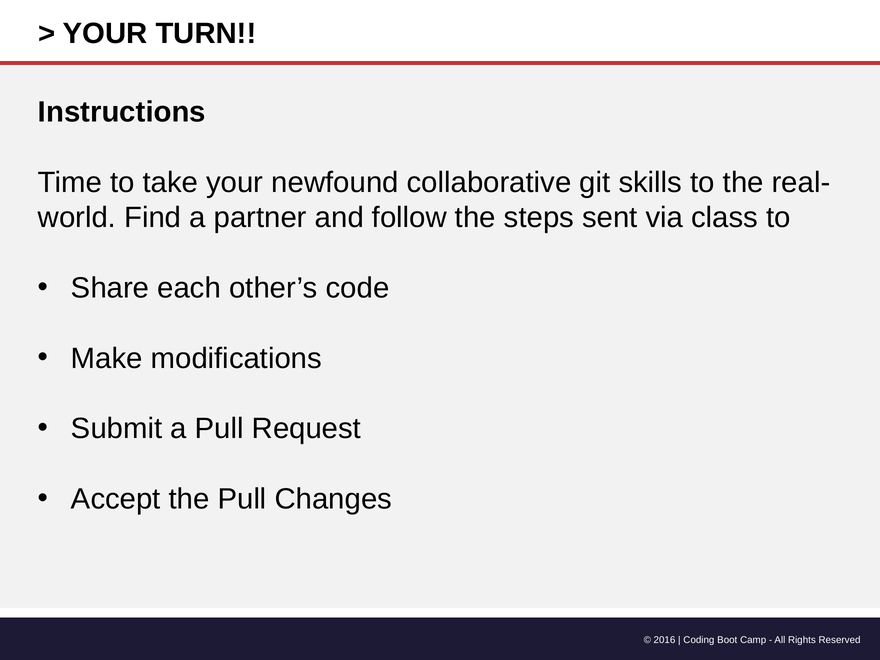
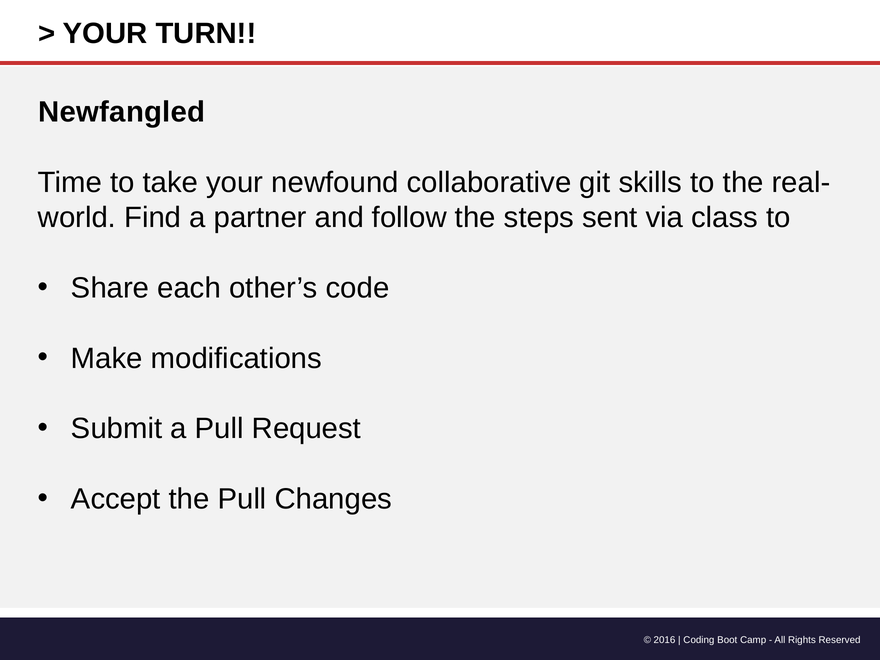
Instructions: Instructions -> Newfangled (122, 112)
